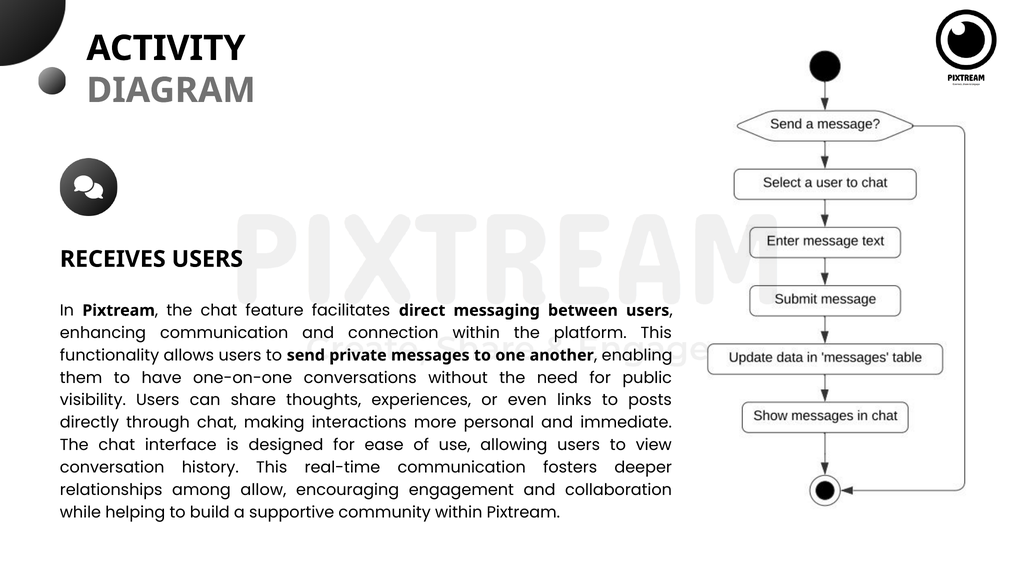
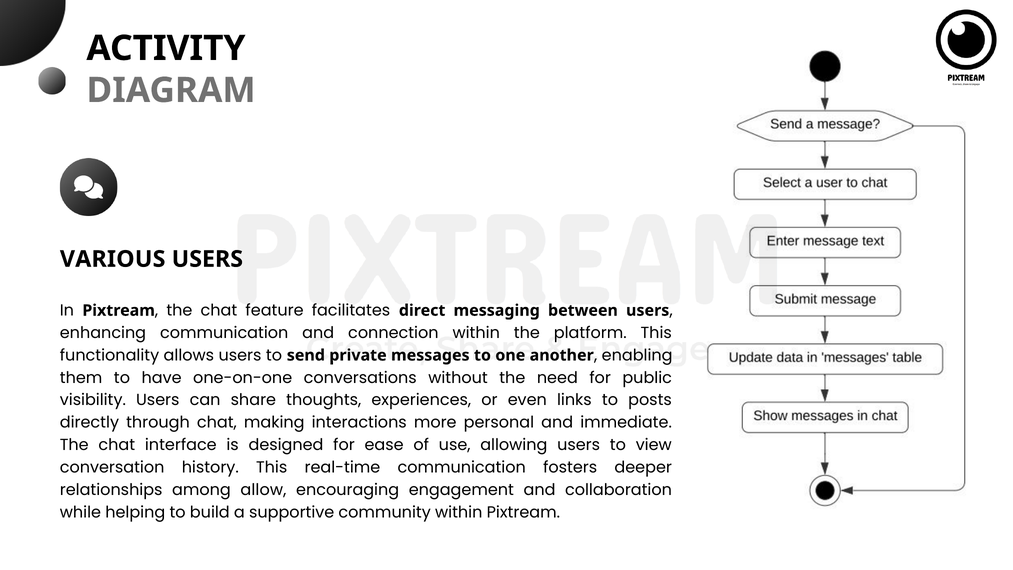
RECEIVES: RECEIVES -> VARIOUS (113, 259)
